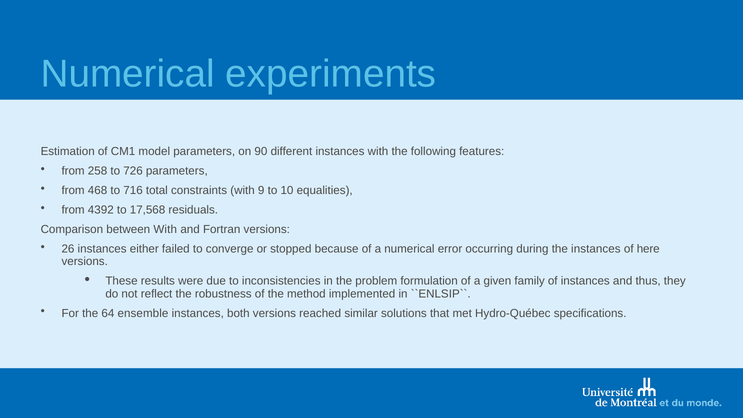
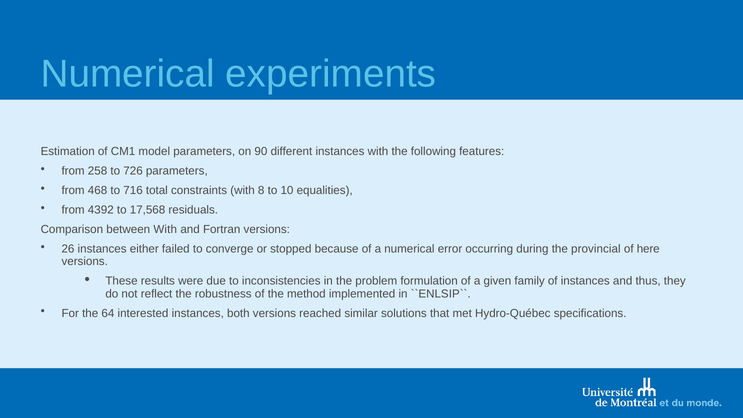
9: 9 -> 8 (261, 191)
the instances: instances -> provincial (596, 249)
ensemble: ensemble -> interested (143, 313)
